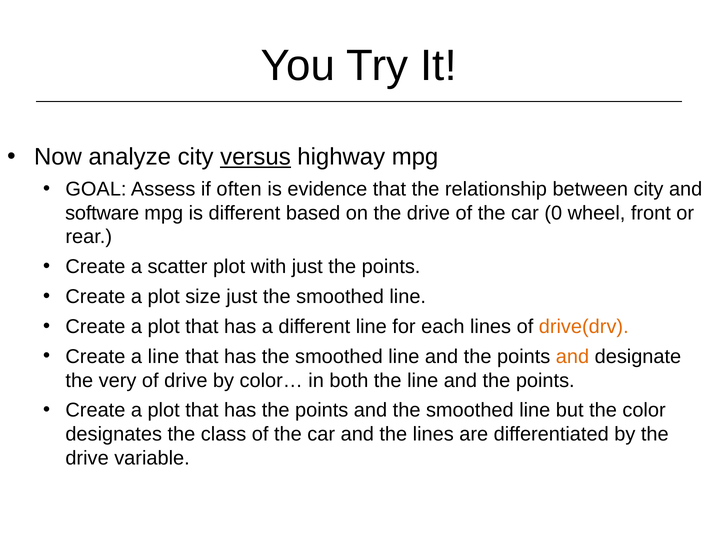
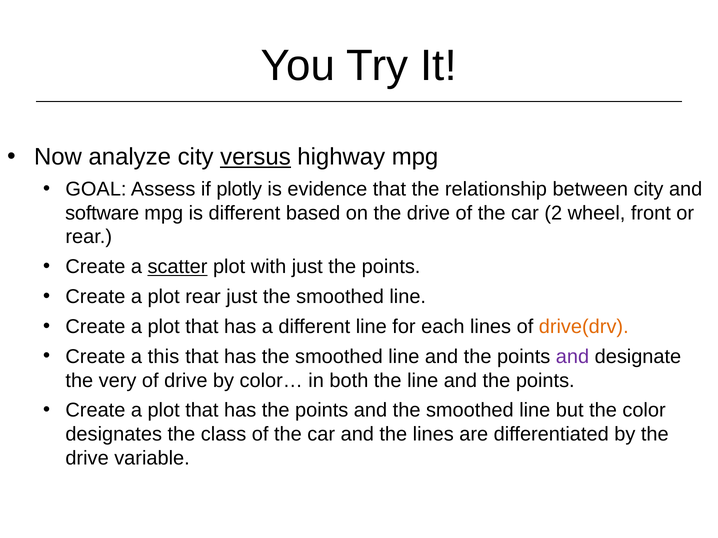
often: often -> plotly (239, 189)
0: 0 -> 2 (553, 213)
scatter underline: none -> present (177, 267)
plot size: size -> rear (203, 297)
a line: line -> this (163, 357)
and colour: orange -> purple (573, 357)
